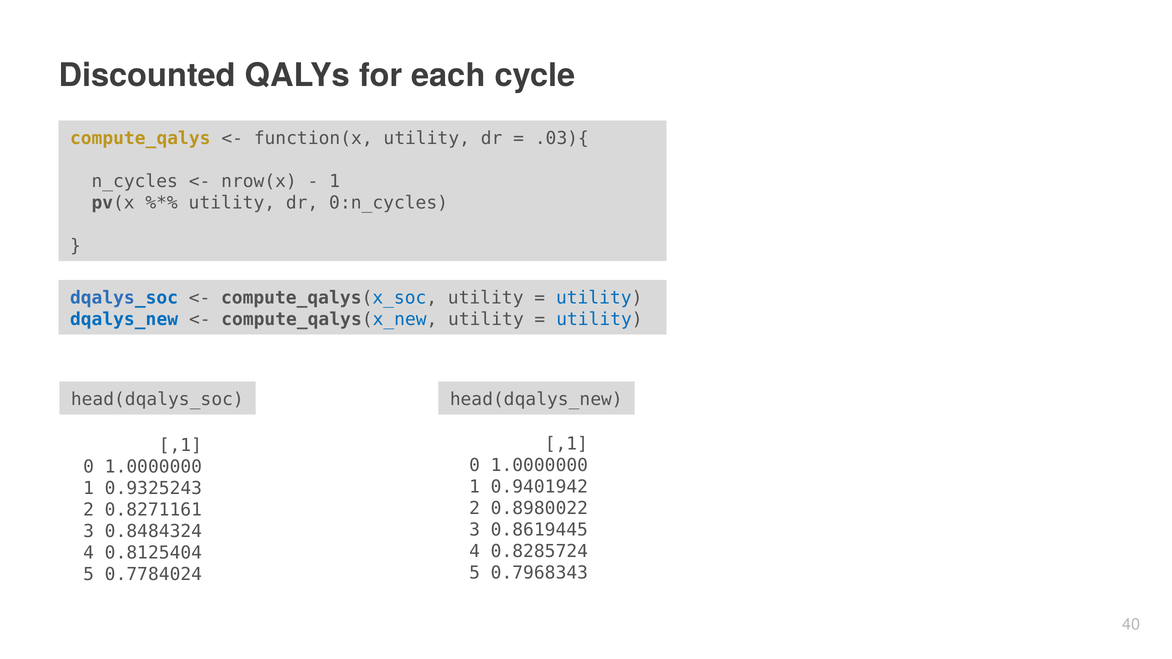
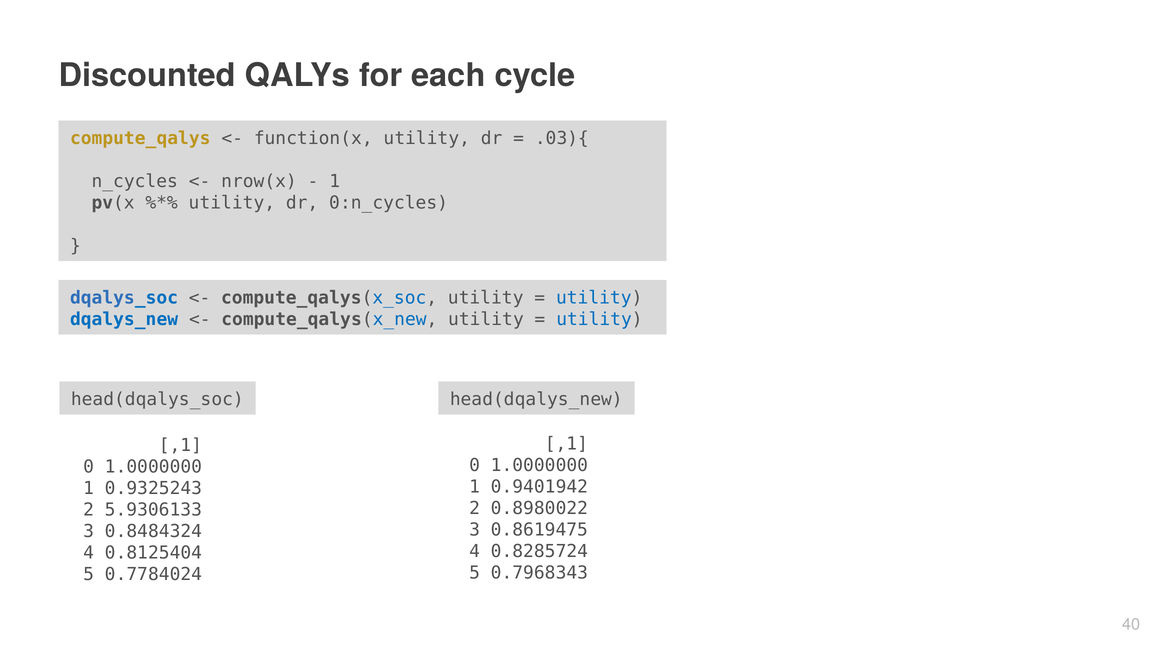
0.8271161: 0.8271161 -> 5.9306133 (153, 510)
0.8619445: 0.8619445 -> 0.8619475 (539, 530)
